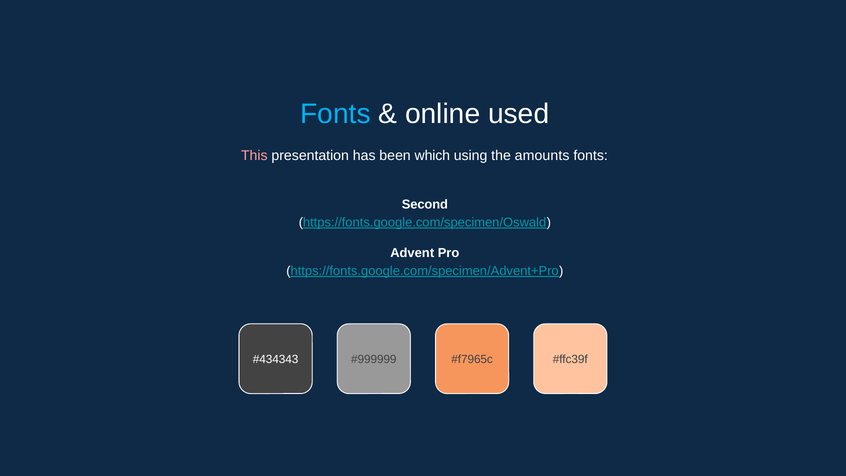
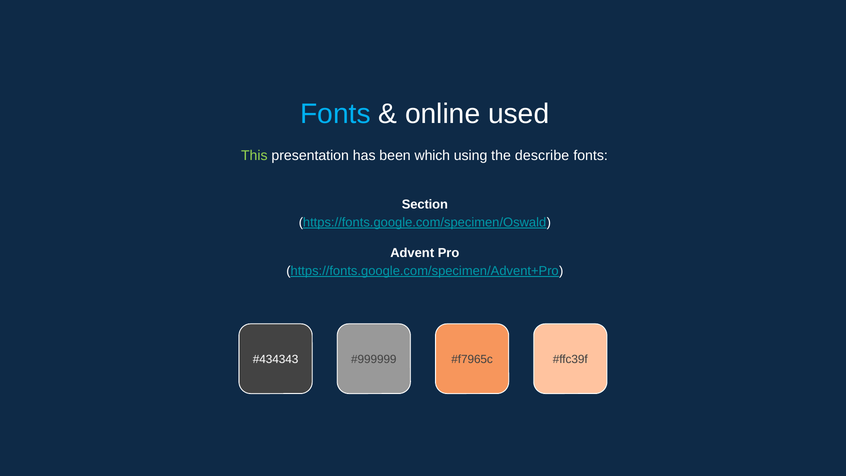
This colour: pink -> light green (254, 155)
amounts: amounts -> describe (542, 155)
Second: Second -> Section (425, 204)
